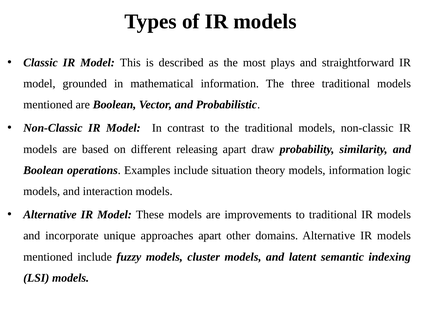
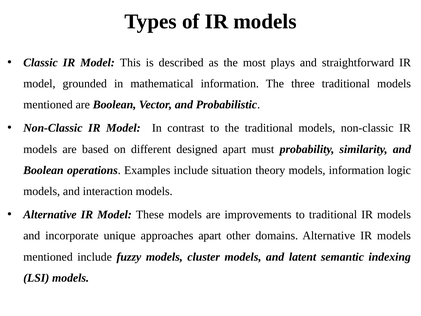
releasing: releasing -> designed (197, 149)
draw: draw -> must (263, 149)
